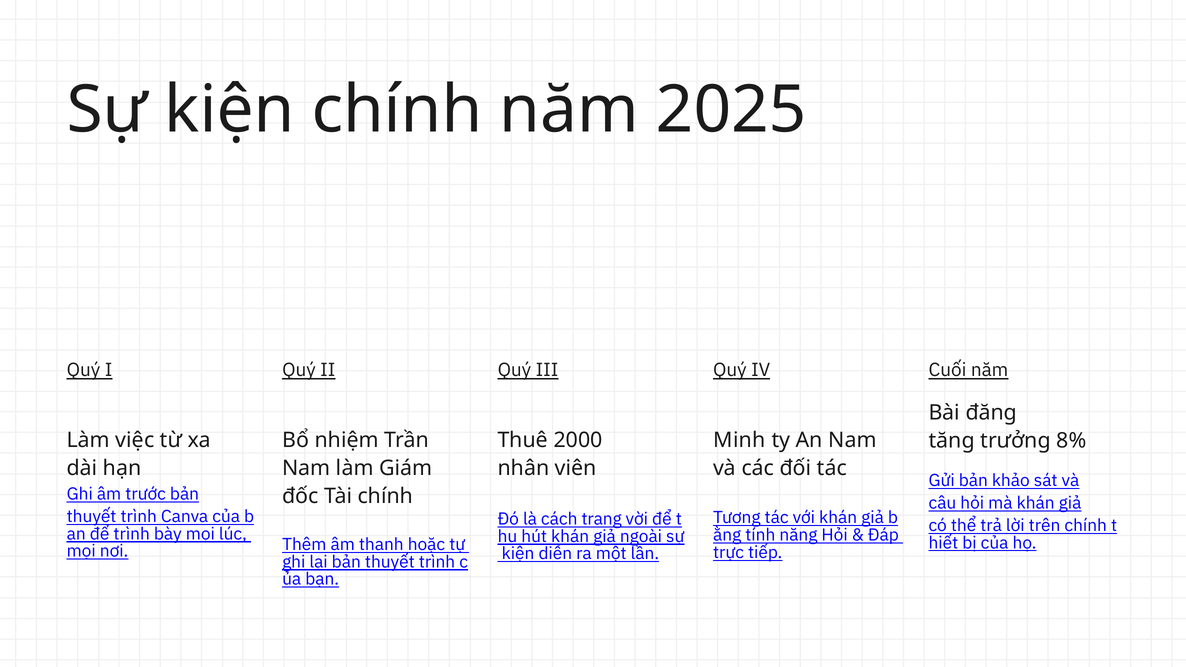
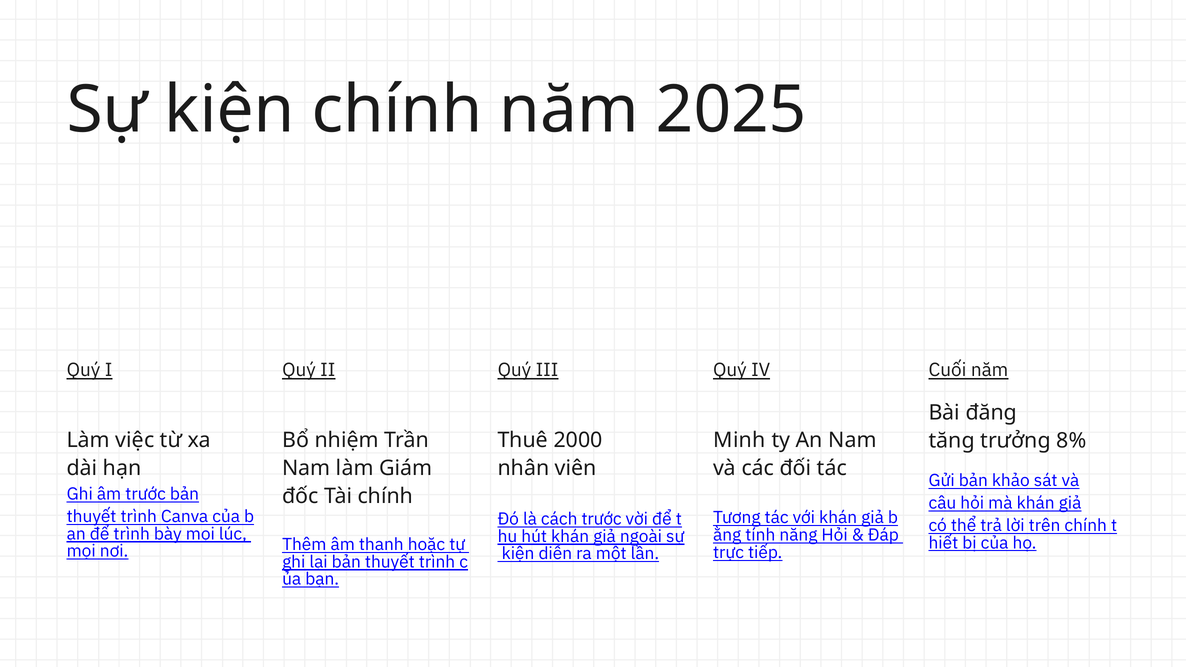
cách trang: trang -> trước (602, 519)
